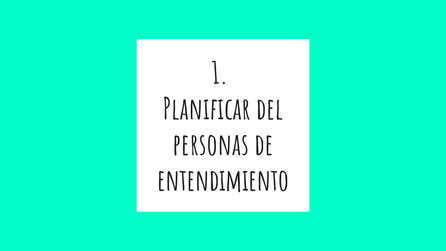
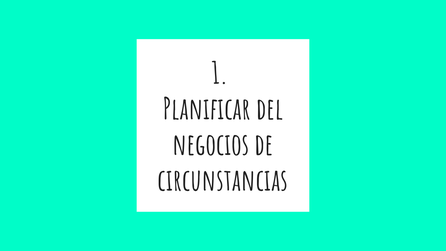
personas: personas -> negocios (211, 145)
entendimiento: entendimiento -> circunstancias (223, 181)
